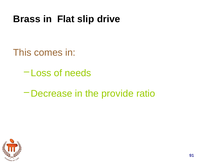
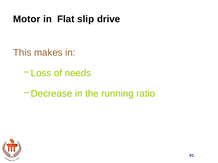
Brass: Brass -> Motor (27, 19)
comes: comes -> makes (48, 53)
provide: provide -> running (118, 94)
